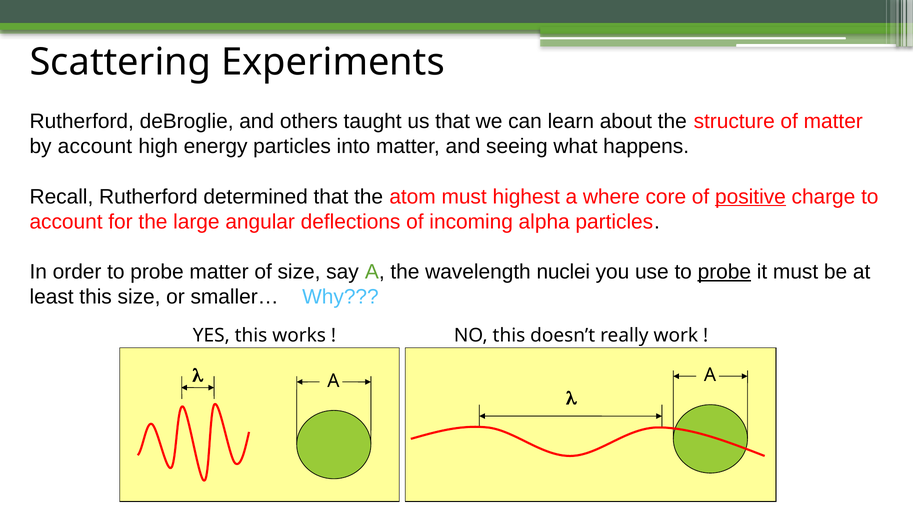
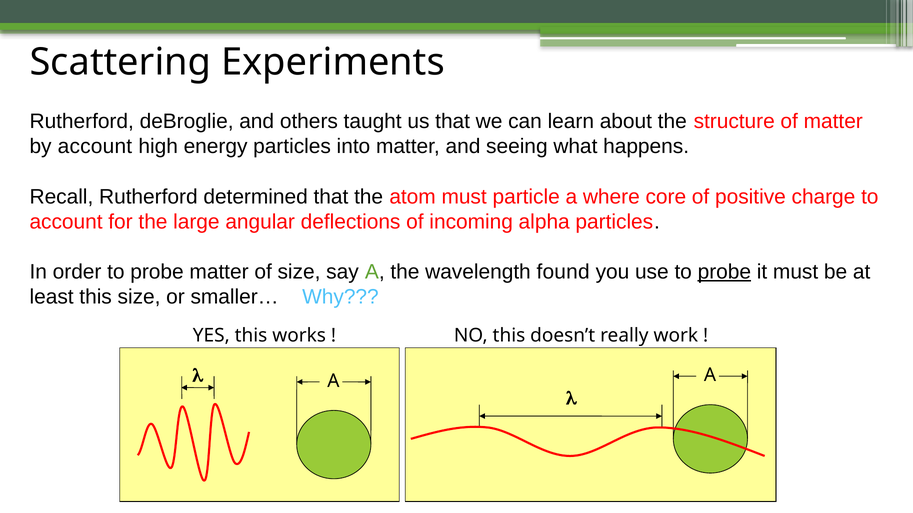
highest: highest -> particle (526, 197)
positive underline: present -> none (750, 197)
nuclei: nuclei -> found (563, 272)
